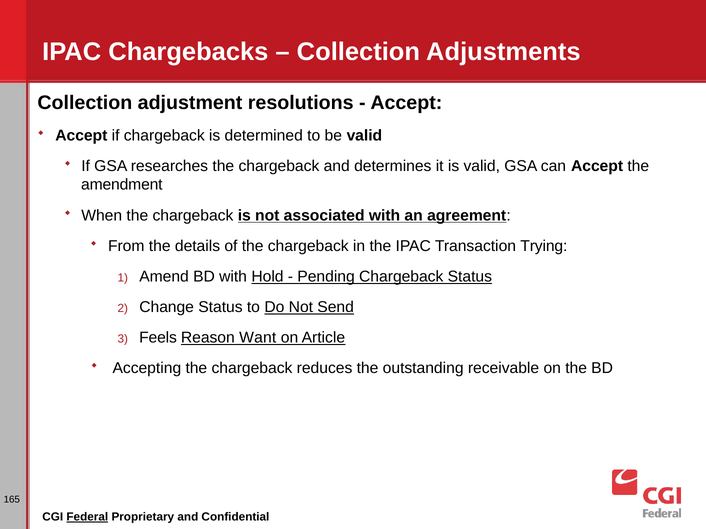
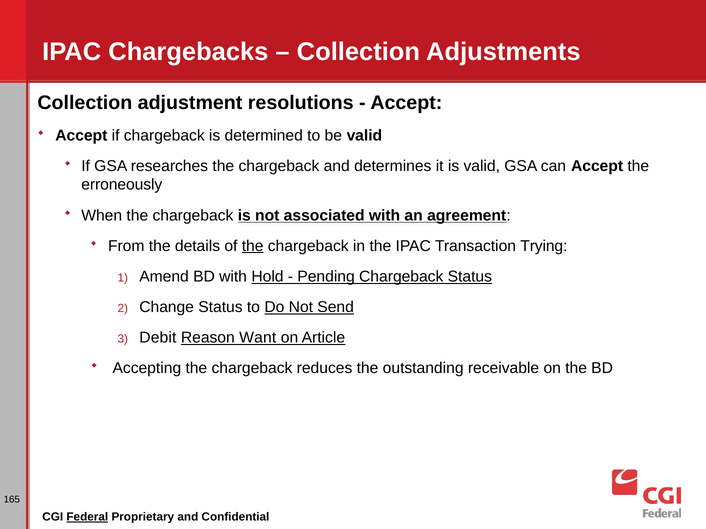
amendment: amendment -> erroneously (122, 185)
the underline: none -> present (253, 246)
Feels: Feels -> Debit (158, 338)
